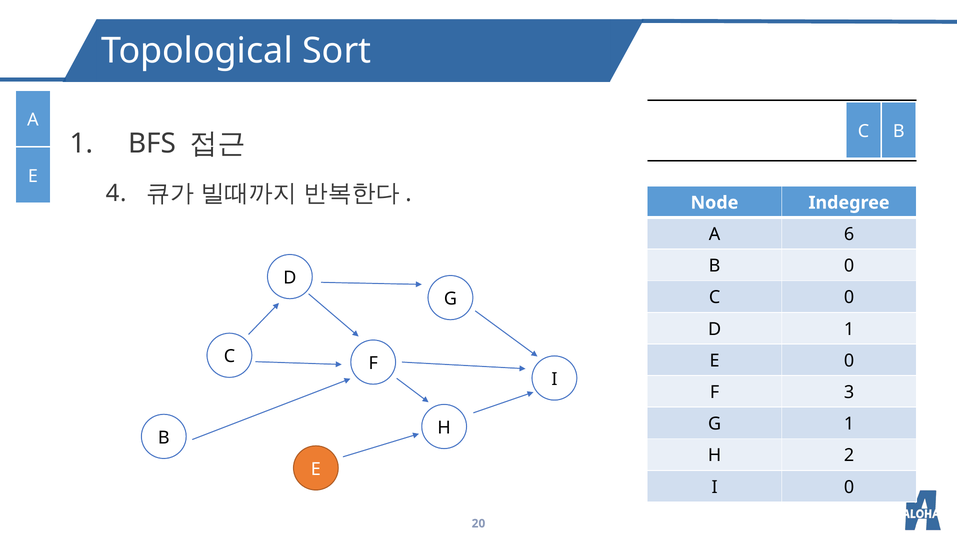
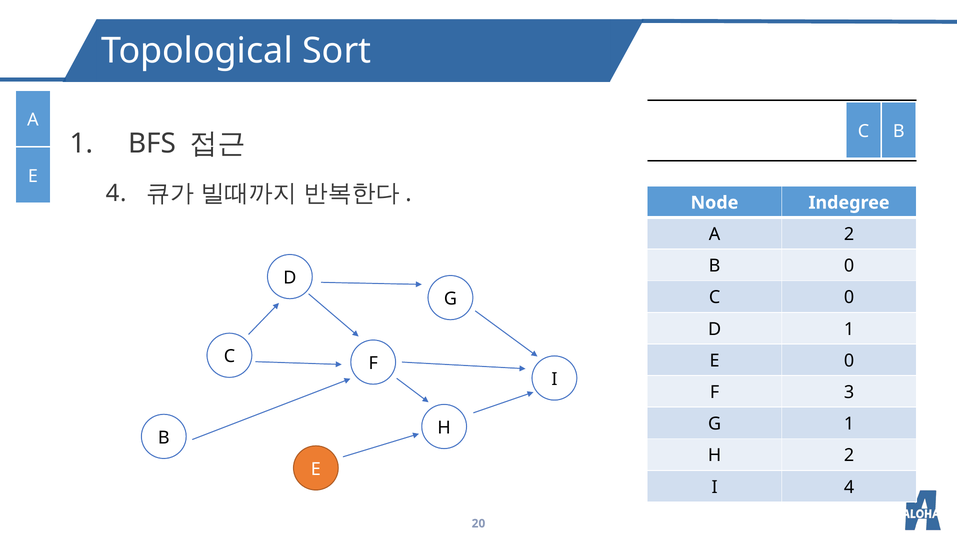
A 6: 6 -> 2 (849, 234)
I 0: 0 -> 4 (849, 487)
